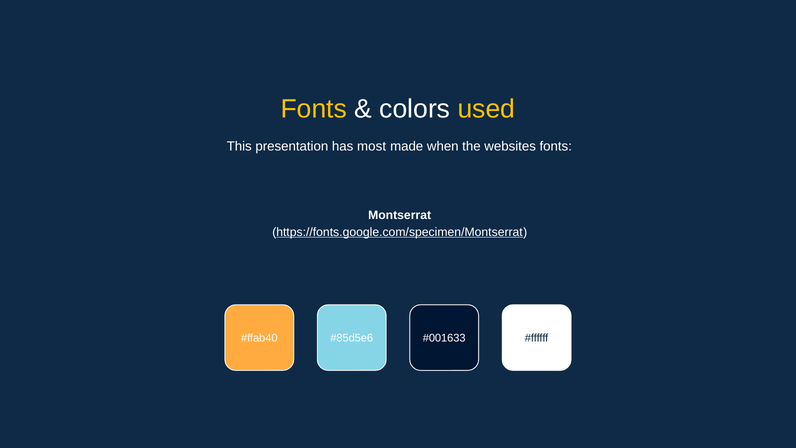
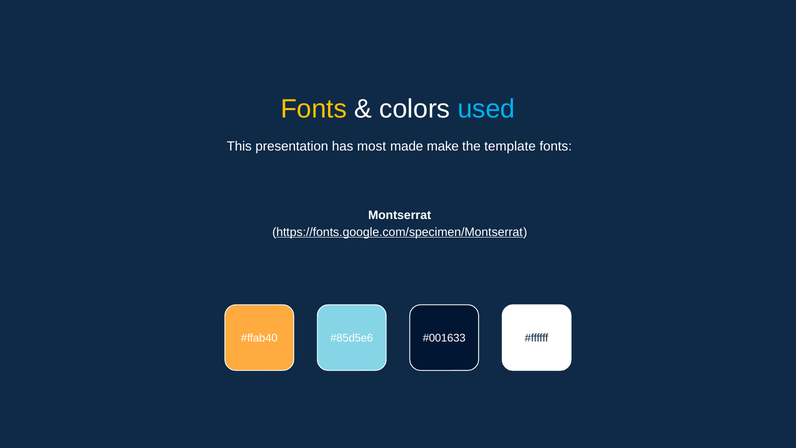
used colour: yellow -> light blue (486, 109)
when: when -> make (443, 146)
websites: websites -> template (510, 146)
